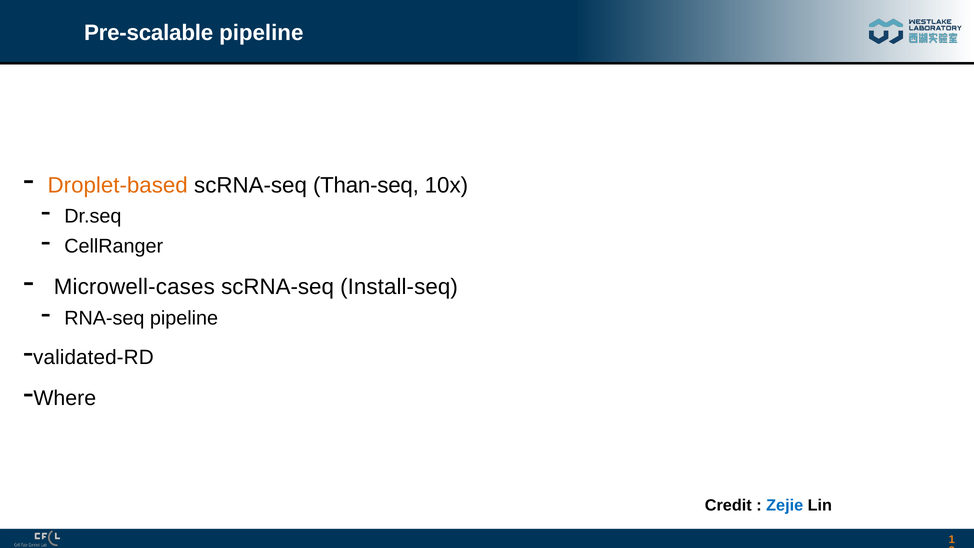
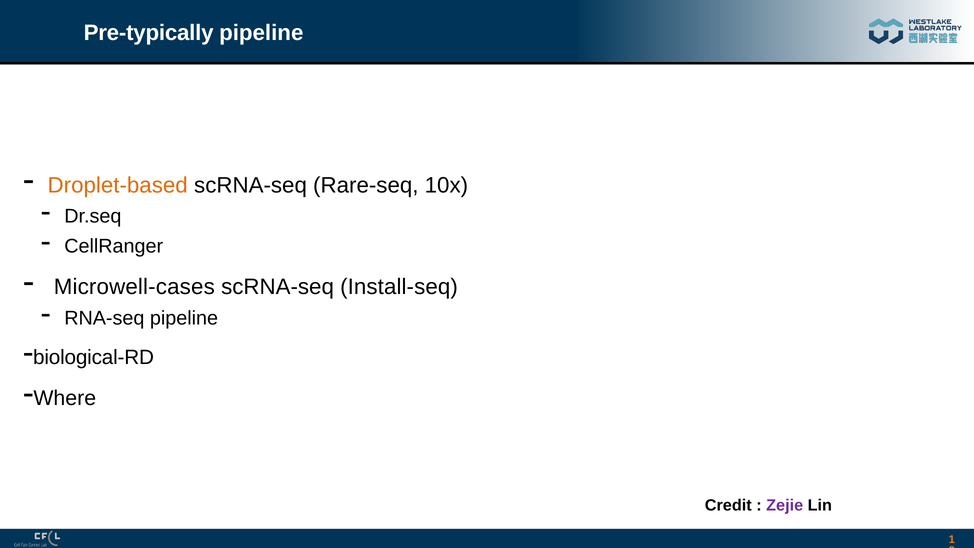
Pre-scalable: Pre-scalable -> Pre-typically (149, 33)
Than-seq: Than-seq -> Rare-seq (366, 185)
validated-RD: validated-RD -> biological-RD (94, 358)
Zejie colour: blue -> purple (785, 505)
